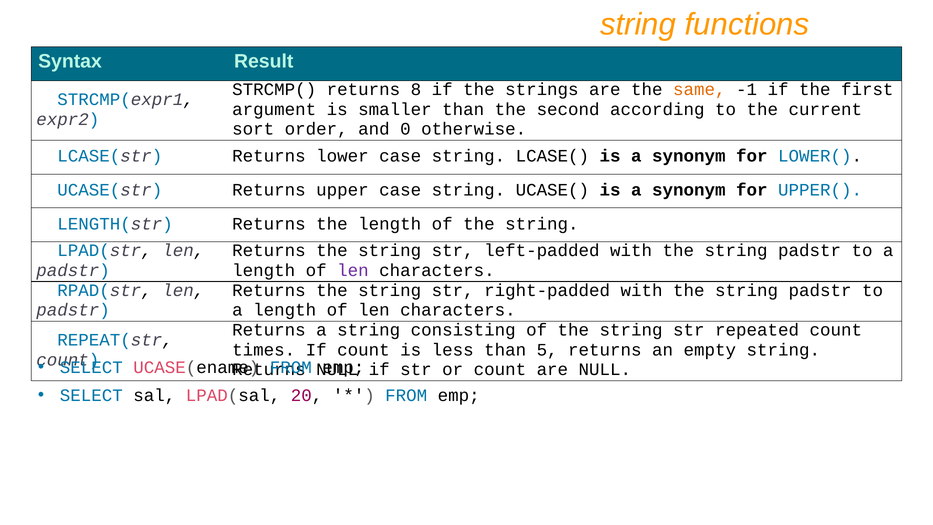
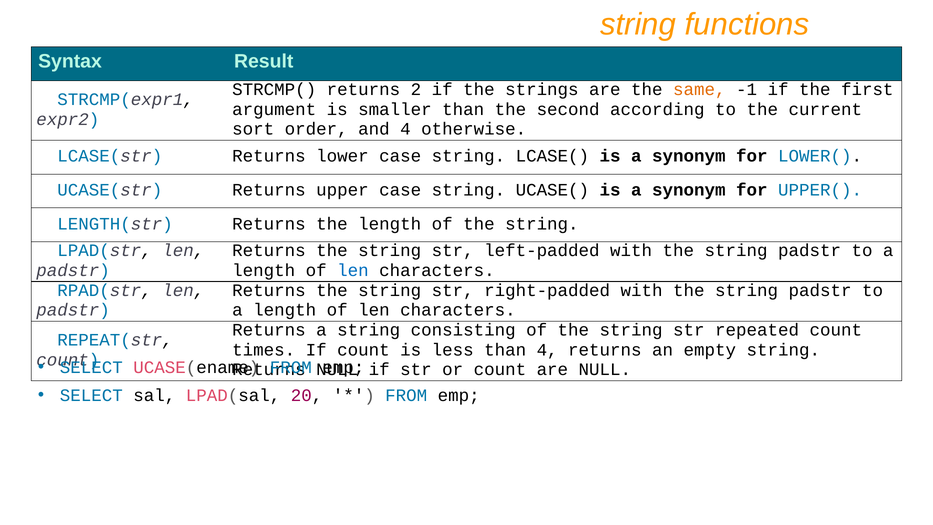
8: 8 -> 2 (416, 89)
and 0: 0 -> 4 (405, 129)
len colour: purple -> blue (353, 270)
than 5: 5 -> 4 (547, 350)
